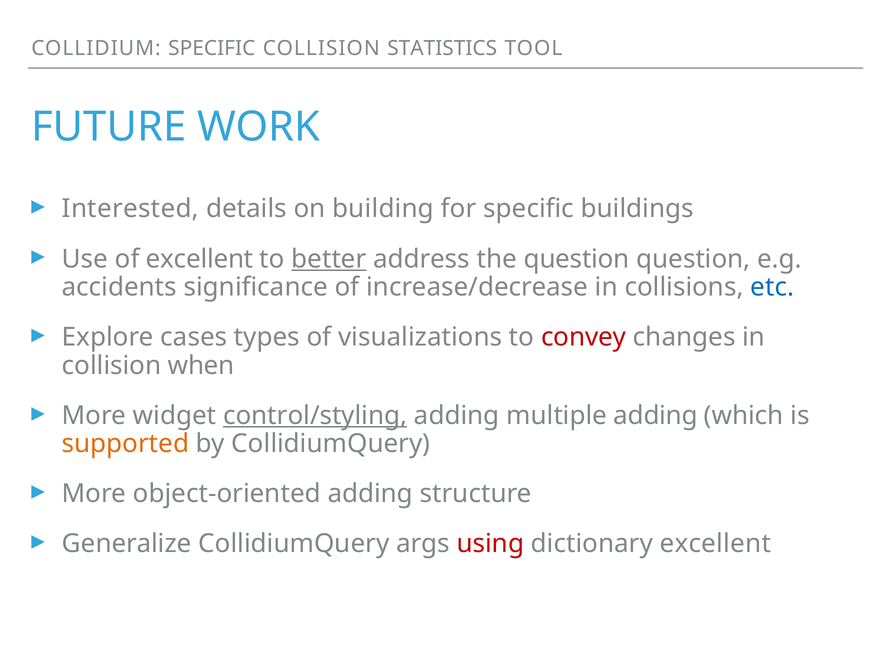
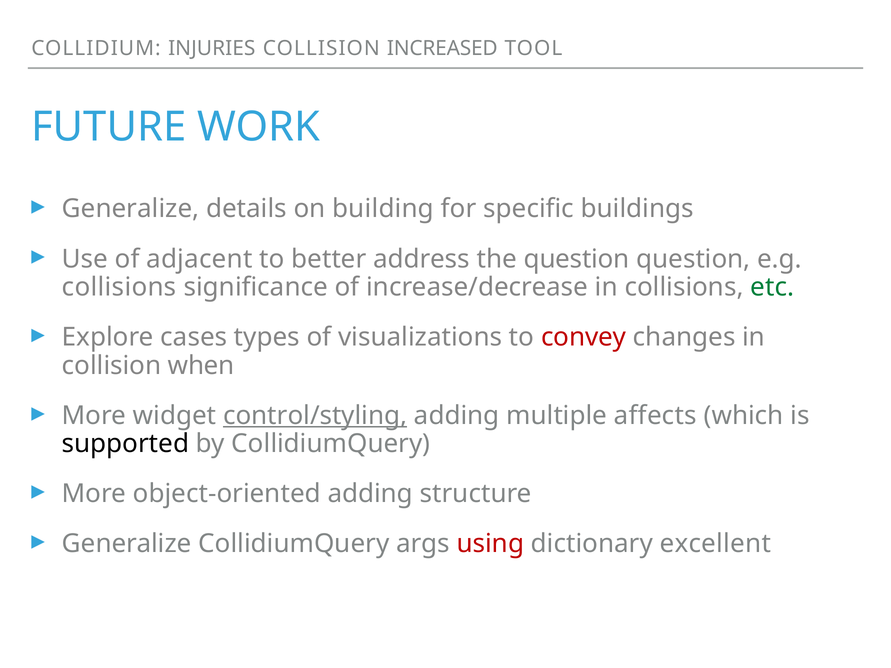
COLLIDIUM SPECIFIC: SPECIFIC -> INJURIES (212, 48)
STATISTICS: STATISTICS -> INCREASED (442, 48)
Interested: Interested -> Generalize (131, 209)
of excellent: excellent -> adjacent (199, 259)
better underline: present -> none (329, 259)
accidents: accidents -> collisions (119, 287)
etc colour: blue -> green (772, 287)
multiple adding: adding -> affects (655, 416)
supported colour: orange -> black (125, 444)
